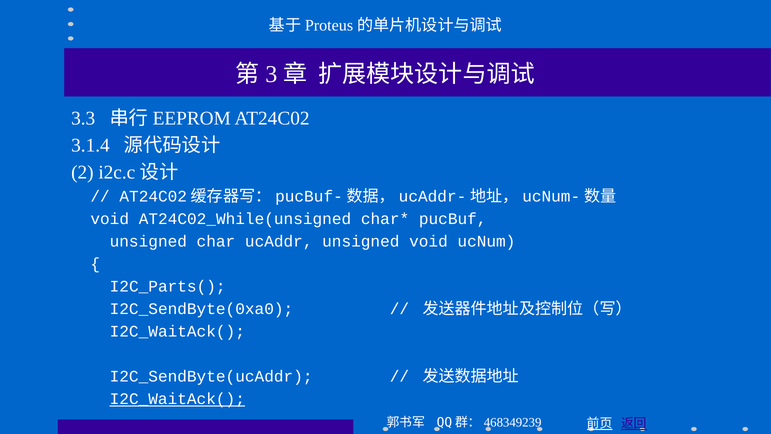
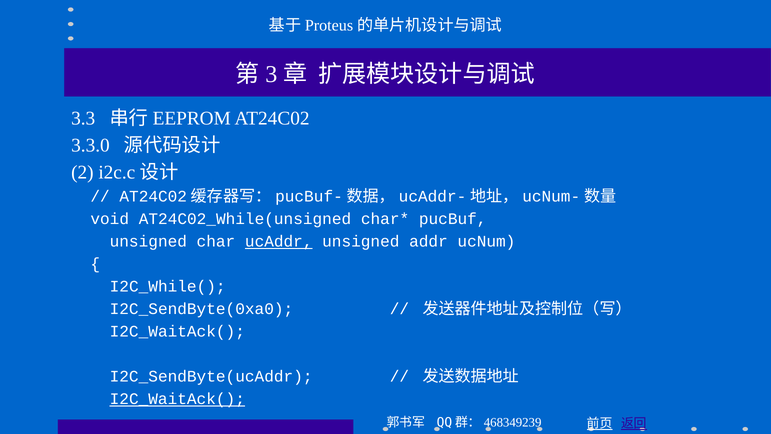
3.1.4: 3.1.4 -> 3.3.0 (90, 145)
ucAddr underline: none -> present (279, 241)
unsigned void: void -> addr (428, 241)
I2C_Parts(: I2C_Parts( -> I2C_While( (168, 286)
